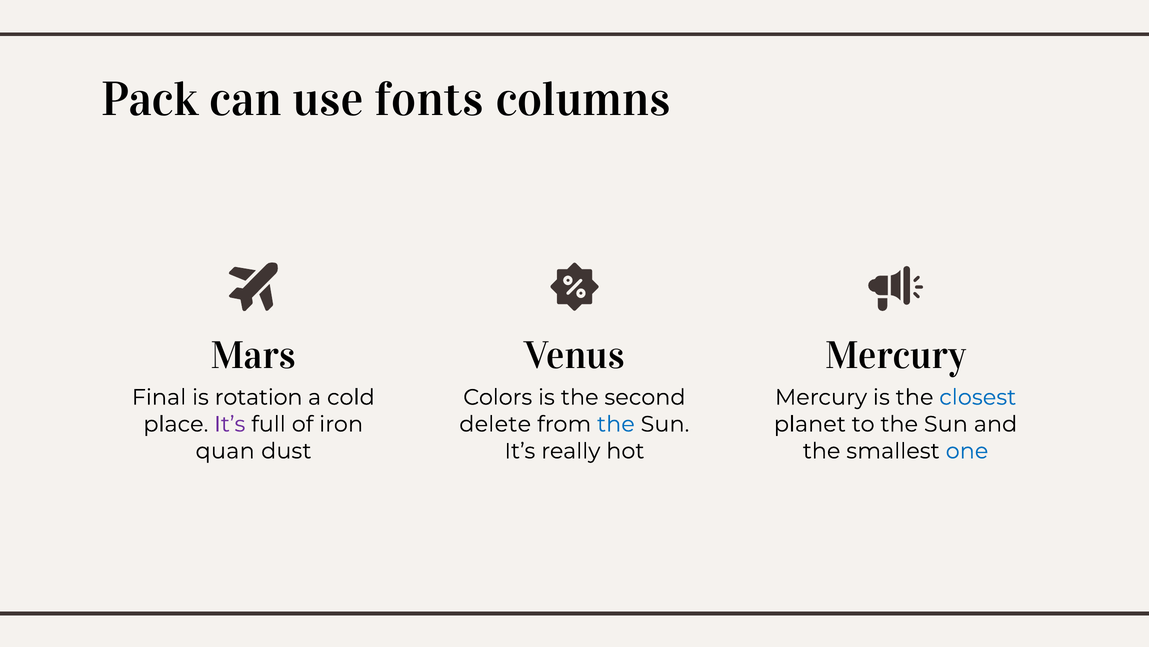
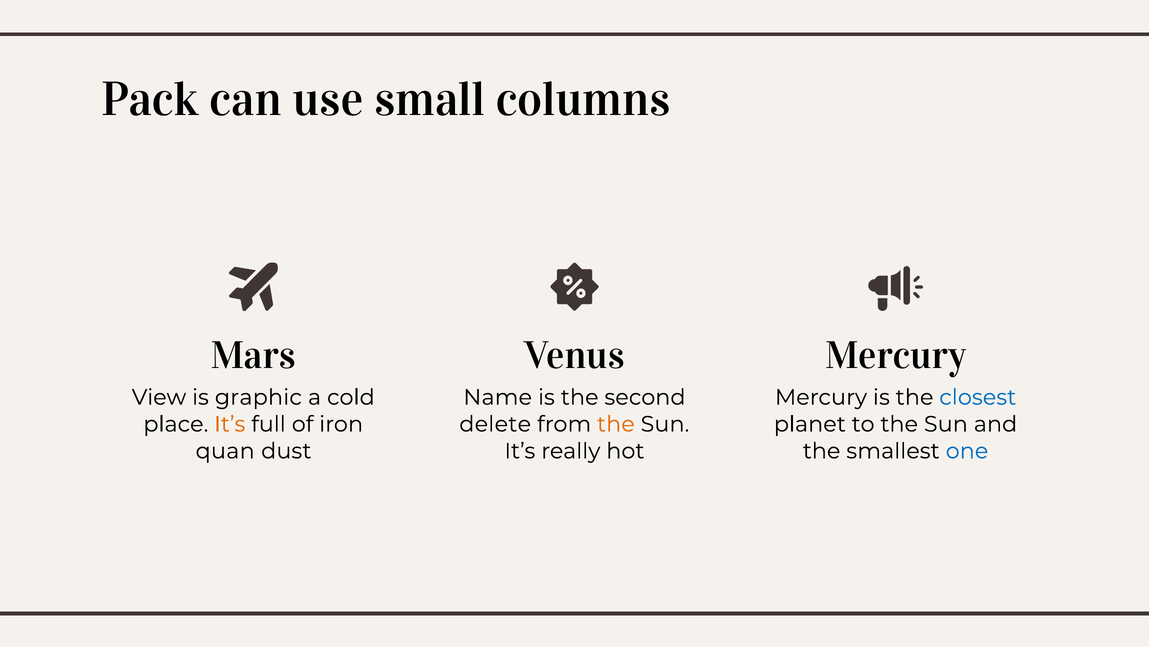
fonts: fonts -> small (430, 99)
Final: Final -> View (159, 397)
rotation: rotation -> graphic (258, 397)
Colors: Colors -> Name (498, 397)
It’s colour: purple -> orange (230, 424)
the colour: blue -> orange (616, 424)
